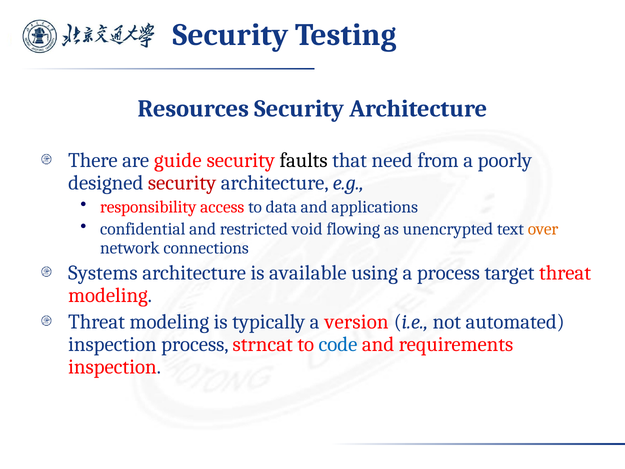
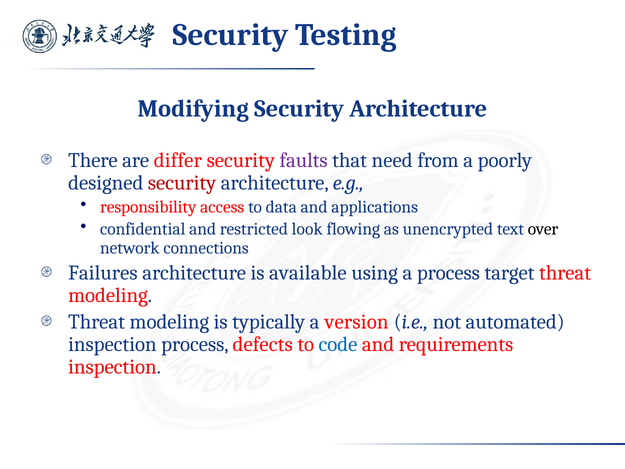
Resources: Resources -> Modifying (193, 109)
guide: guide -> differ (178, 160)
faults colour: black -> purple (304, 160)
void: void -> look (307, 229)
over colour: orange -> black (543, 229)
Systems: Systems -> Failures (103, 273)
strncat: strncat -> defects (263, 344)
